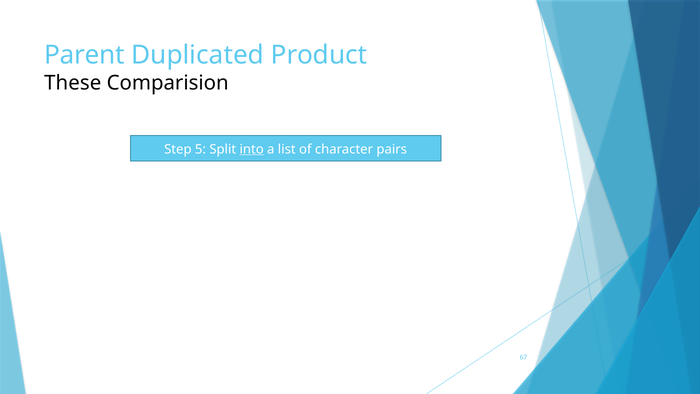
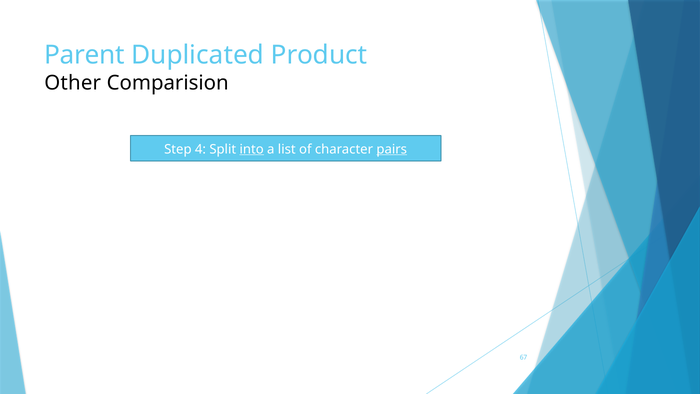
These: These -> Other (73, 83)
5: 5 -> 4 (200, 149)
pairs underline: none -> present (392, 149)
